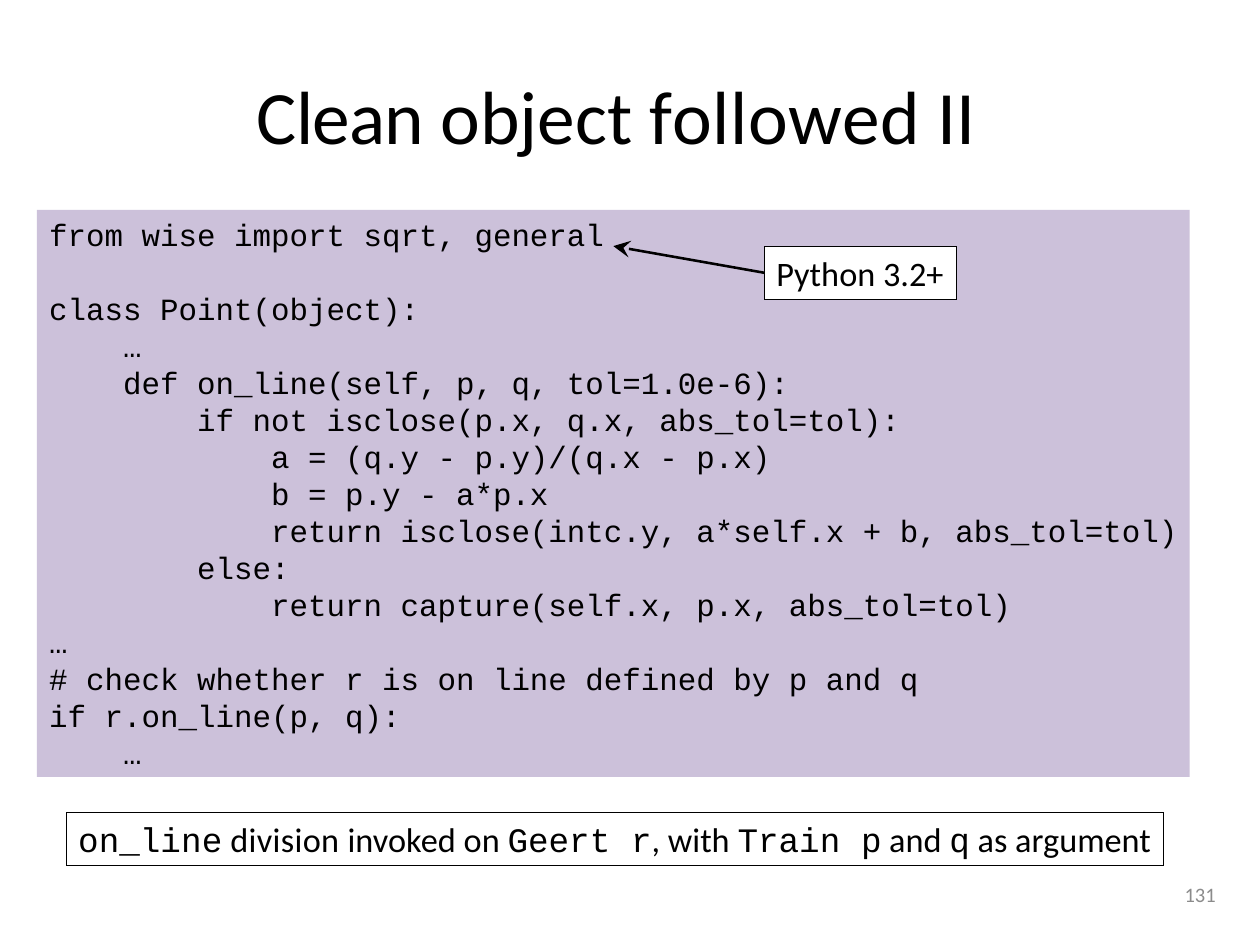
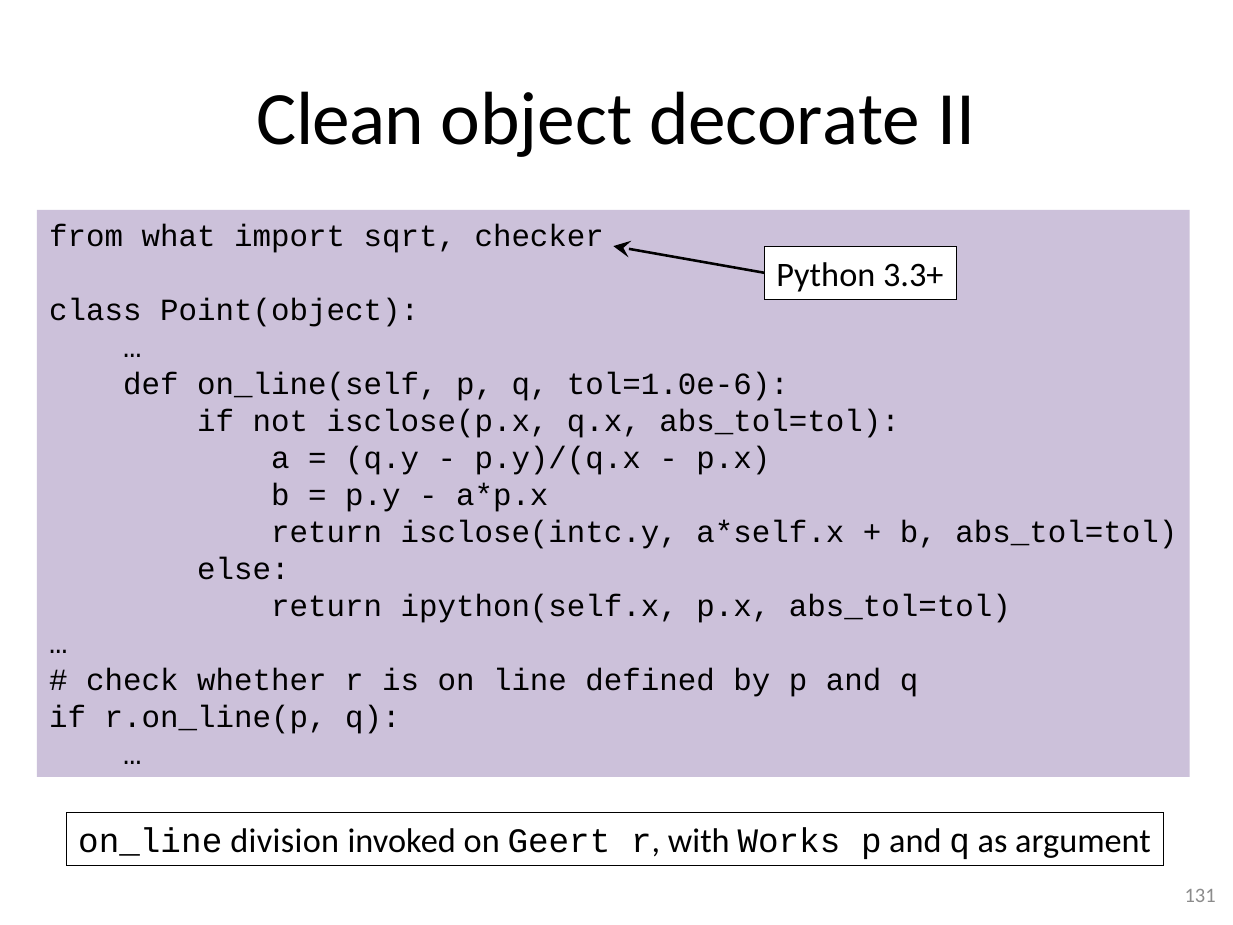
followed: followed -> decorate (785, 119)
wise: wise -> what (179, 237)
general: general -> checker (539, 237)
3.2+: 3.2+ -> 3.3+ (913, 275)
capture(self.x: capture(self.x -> ipython(self.x (539, 606)
Train: Train -> Works (789, 841)
